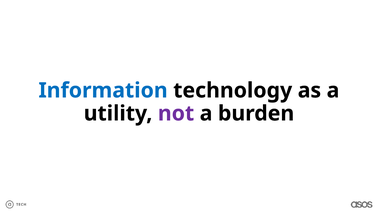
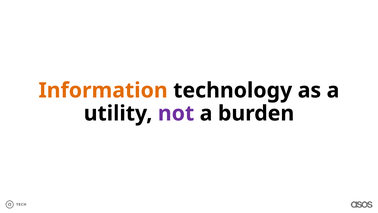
Information colour: blue -> orange (103, 90)
